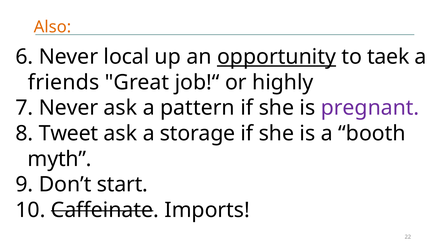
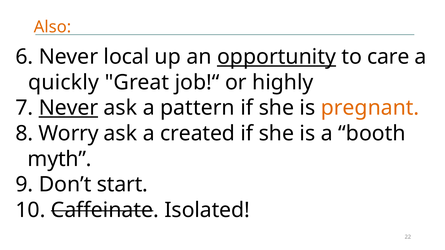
taek: taek -> care (388, 57)
friends: friends -> quickly (64, 82)
Never underline: none -> present (68, 108)
pregnant colour: purple -> orange (370, 108)
Tweet: Tweet -> Worry (69, 134)
storage: storage -> created (198, 134)
Imports: Imports -> Isolated (207, 210)
